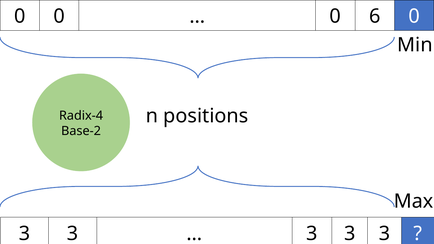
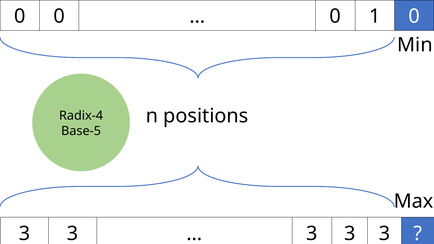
6: 6 -> 1 (375, 16)
Base-2: Base-2 -> Base-5 (81, 131)
